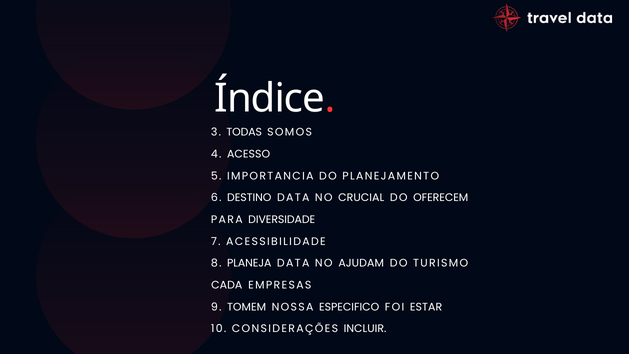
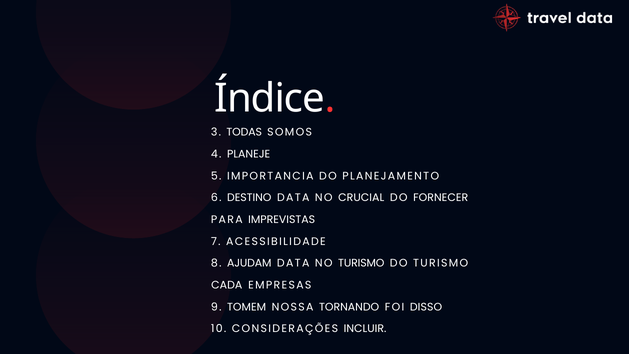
ACESSO: ACESSO -> PLANEJE (249, 154)
OFERECEM: OFERECEM -> FORNECER (441, 198)
DIVERSIDADE: DIVERSIDADE -> IMPREVISTAS (282, 219)
PLANEJA: PLANEJA -> AJUDAM (249, 263)
NO AJUDAM: AJUDAM -> TURISMO (361, 263)
ESPECIFICO: ESPECIFICO -> TORNANDO (349, 307)
ESTAR: ESTAR -> DISSO (426, 307)
